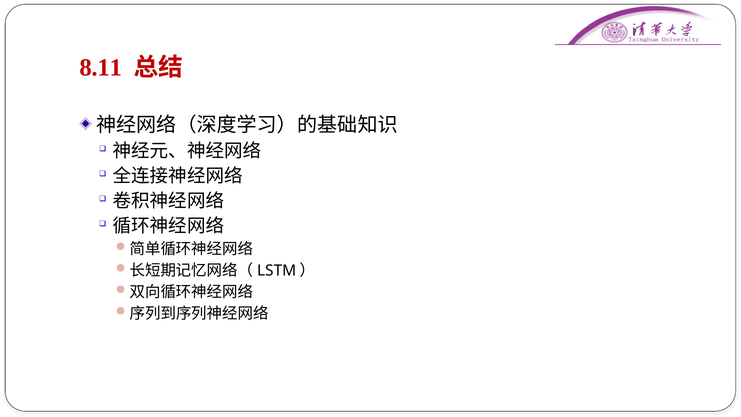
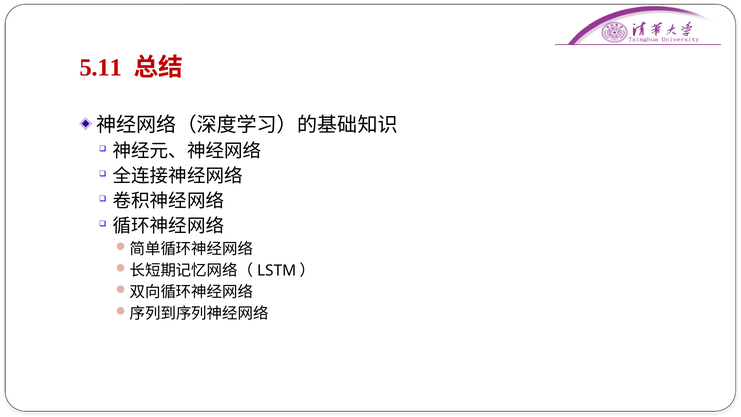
8.11: 8.11 -> 5.11 (101, 67)
